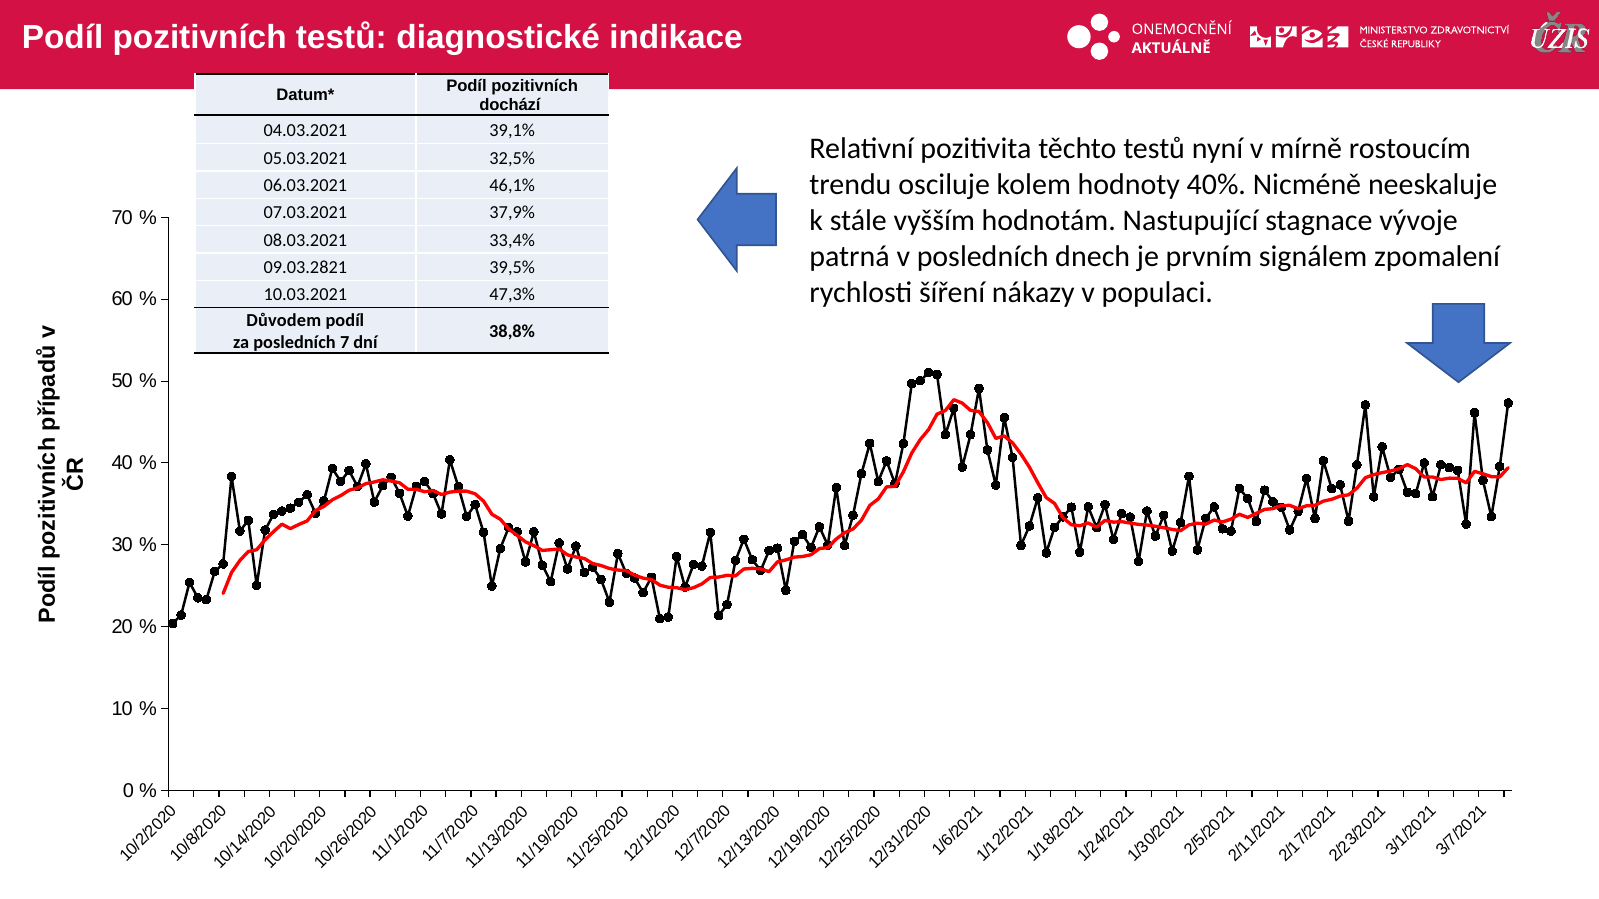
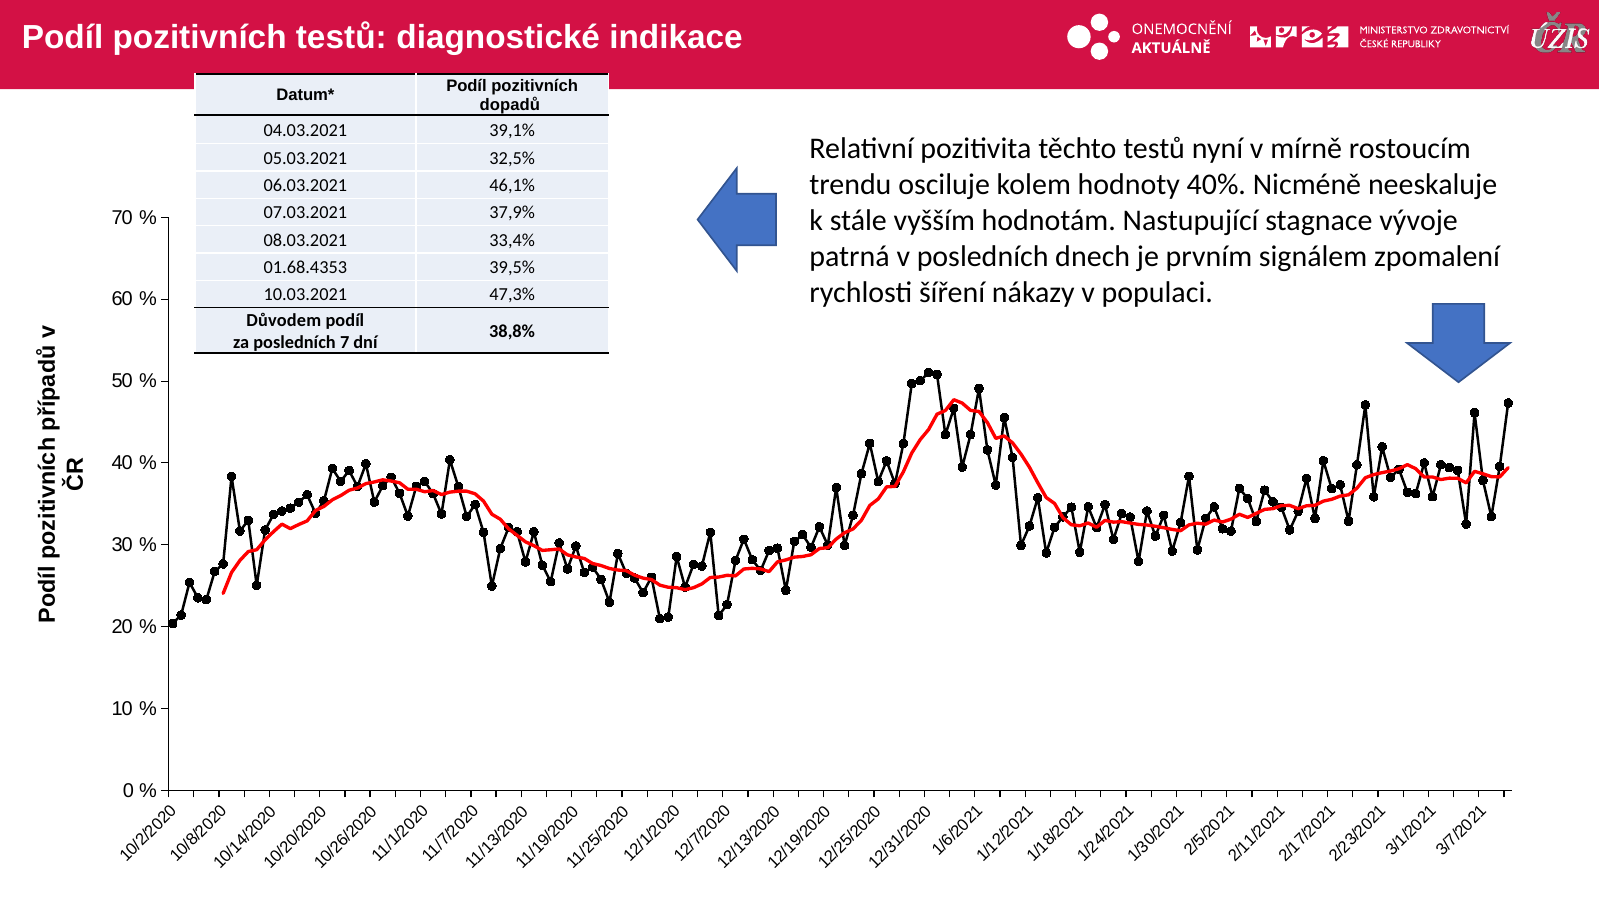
dochází: dochází -> dopadů (510, 105)
09.03.2821: 09.03.2821 -> 01.68.4353 (305, 268)
